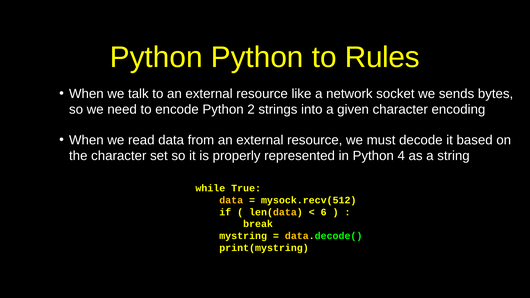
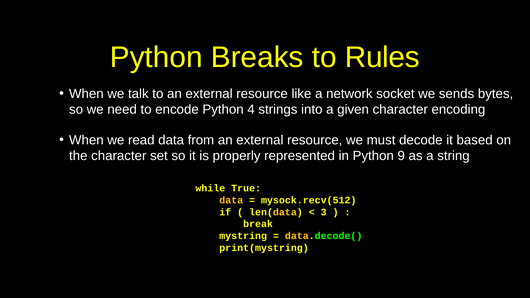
Python Python: Python -> Breaks (257, 57)
2: 2 -> 4 (251, 110)
4: 4 -> 9 (401, 156)
6: 6 -> 3 (324, 212)
